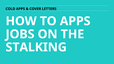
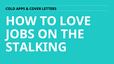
TO APPS: APPS -> LOVE (75, 21)
